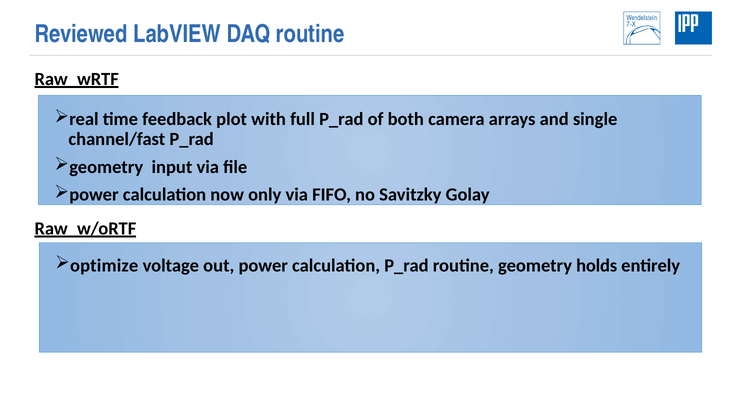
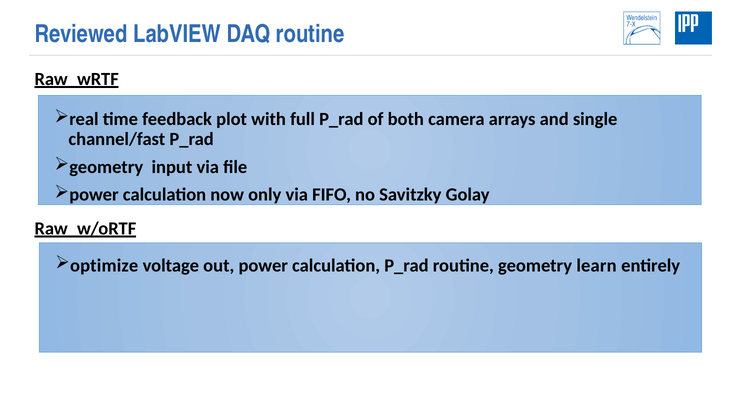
holds: holds -> learn (597, 265)
